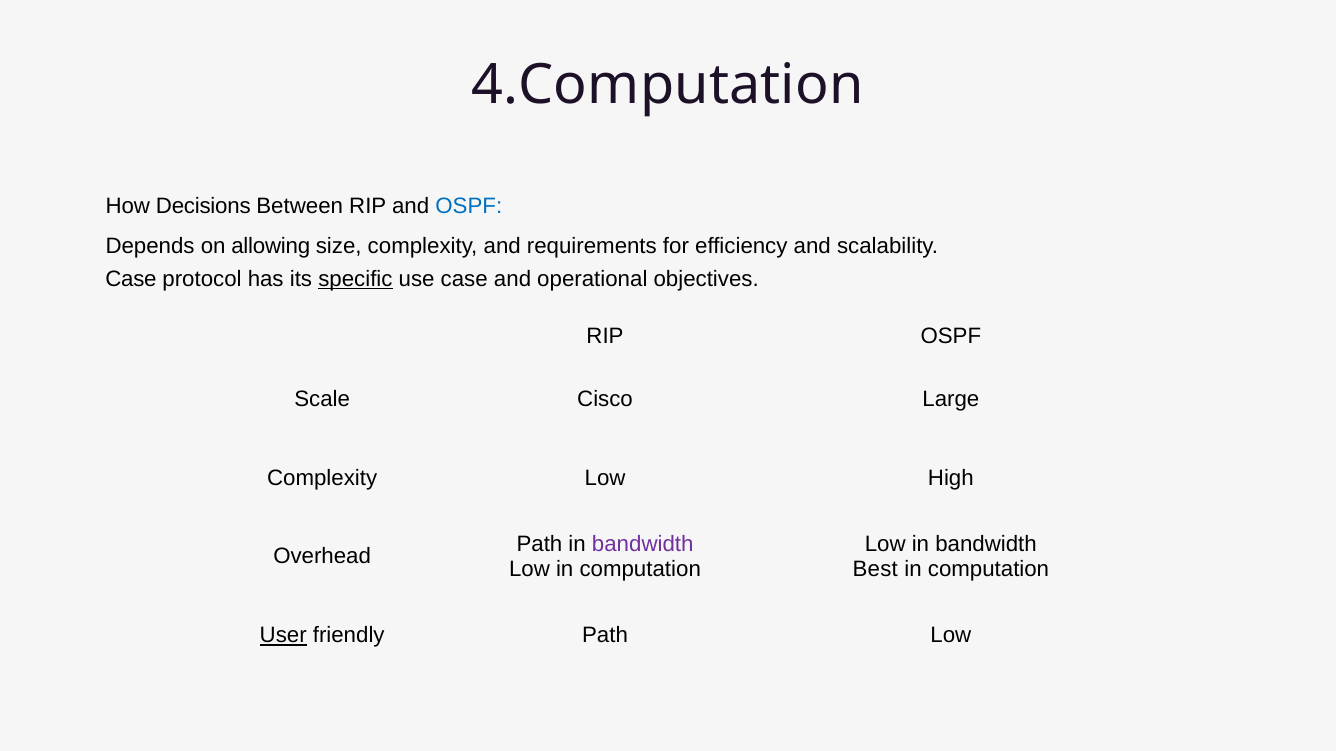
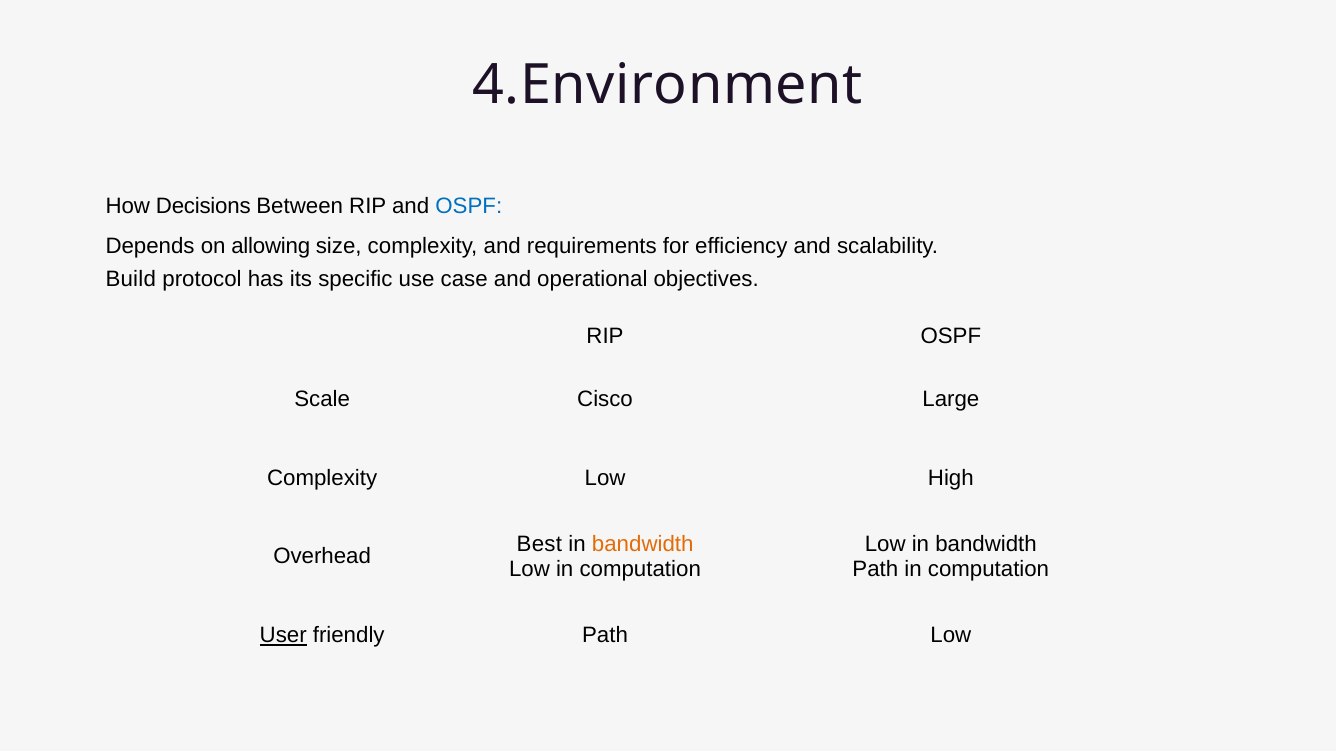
4.Computation: 4.Computation -> 4.Environment (667, 85)
Case: Case -> Build (131, 279)
specific underline: present -> none (355, 279)
Path: Path -> Best (539, 545)
bandwidth colour: purple -> orange (643, 545)
Best: Best -> Path (875, 569)
